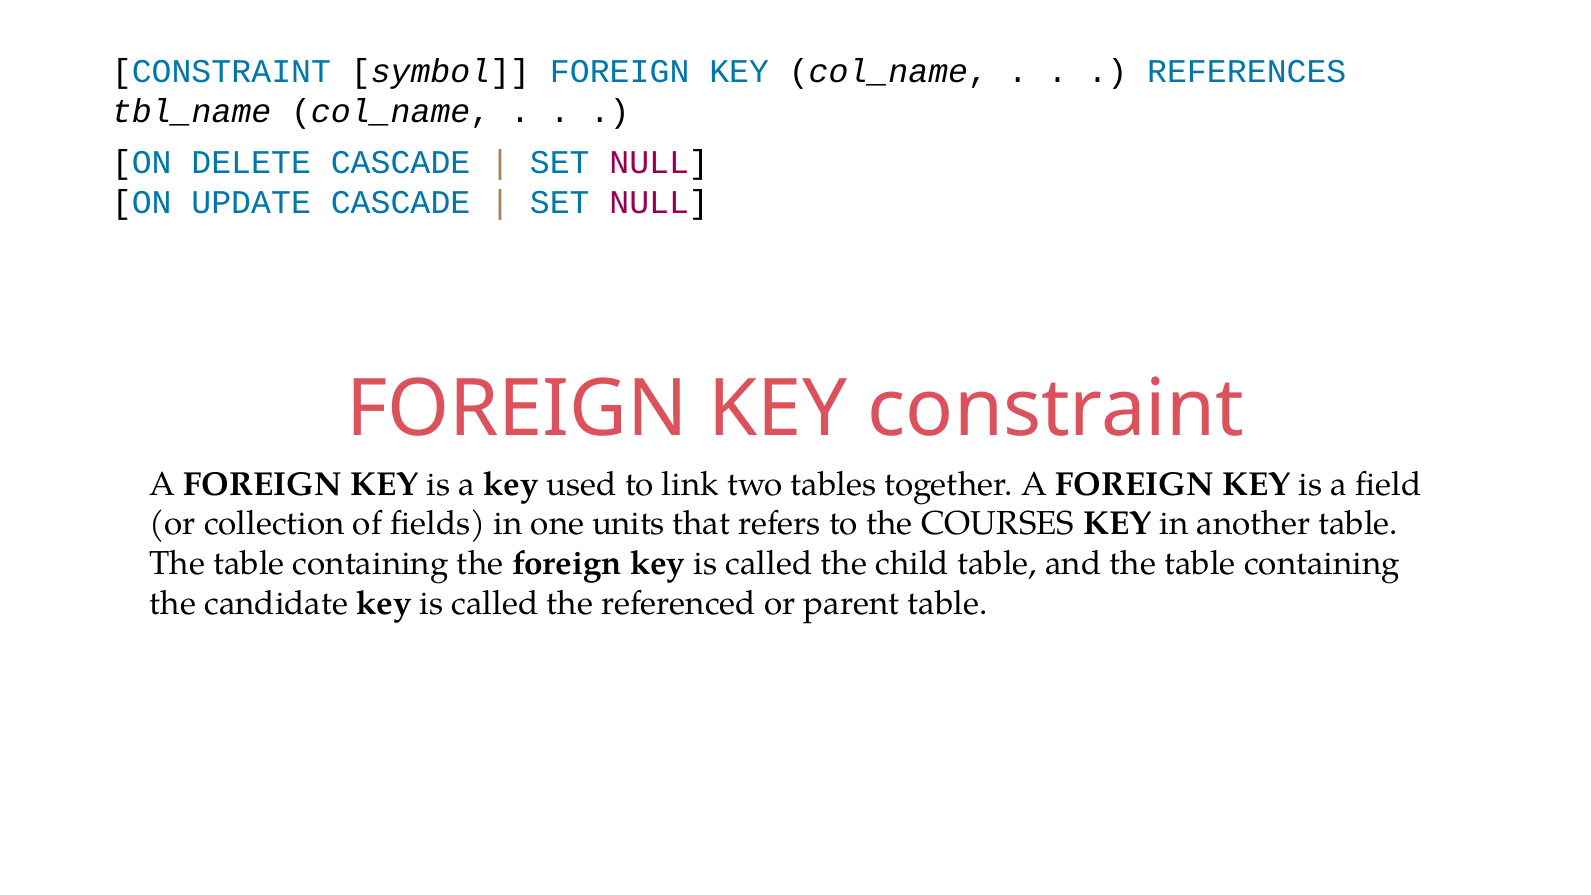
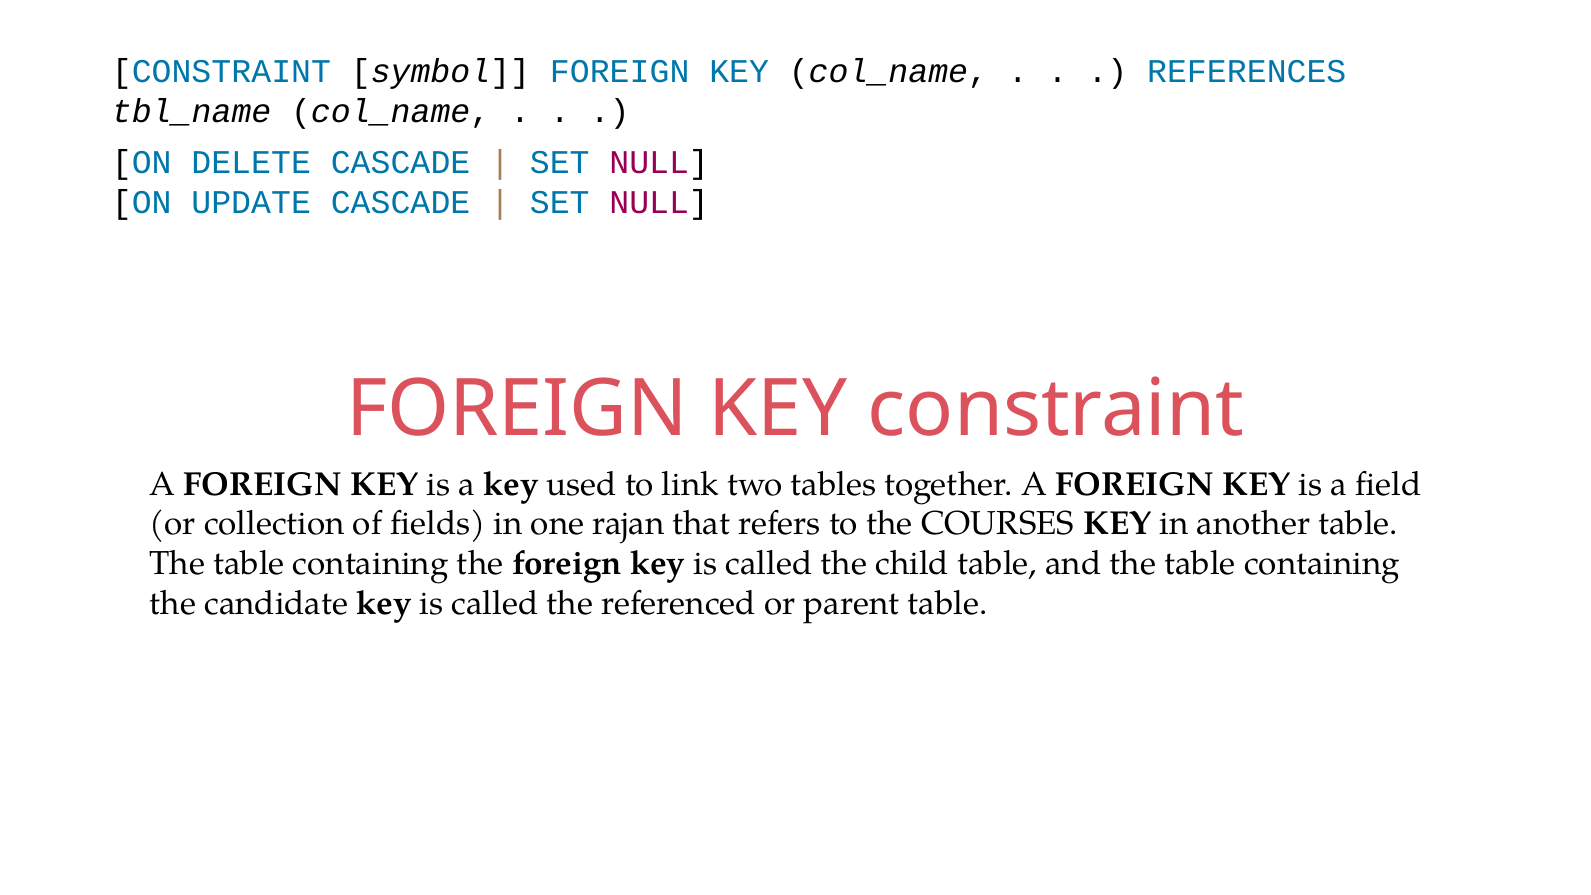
units: units -> rajan (628, 524)
